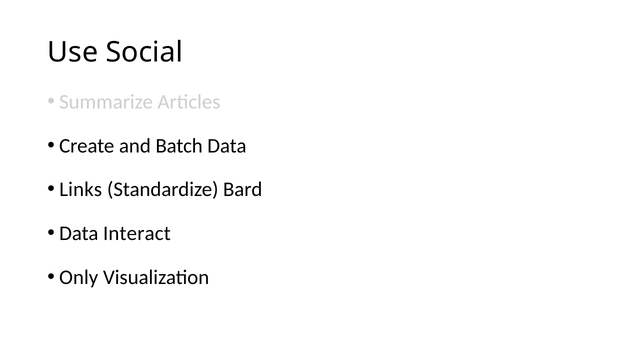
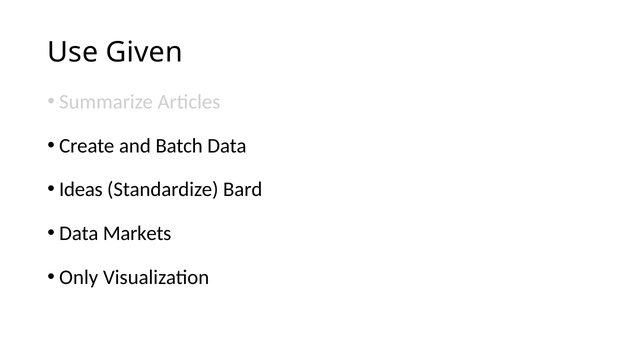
Social: Social -> Given (144, 52)
Links: Links -> Ideas (81, 190)
Interact: Interact -> Markets (137, 234)
